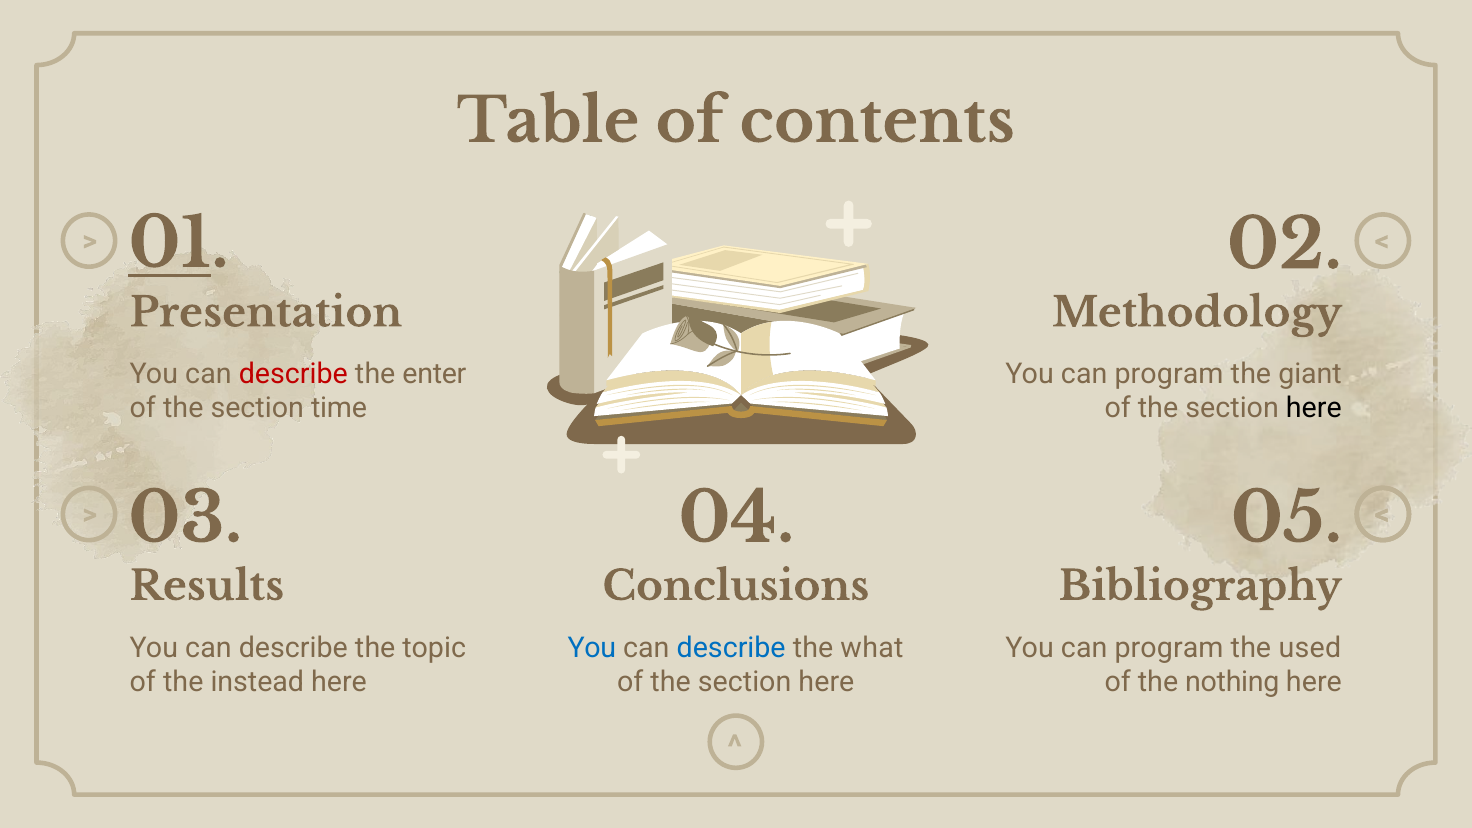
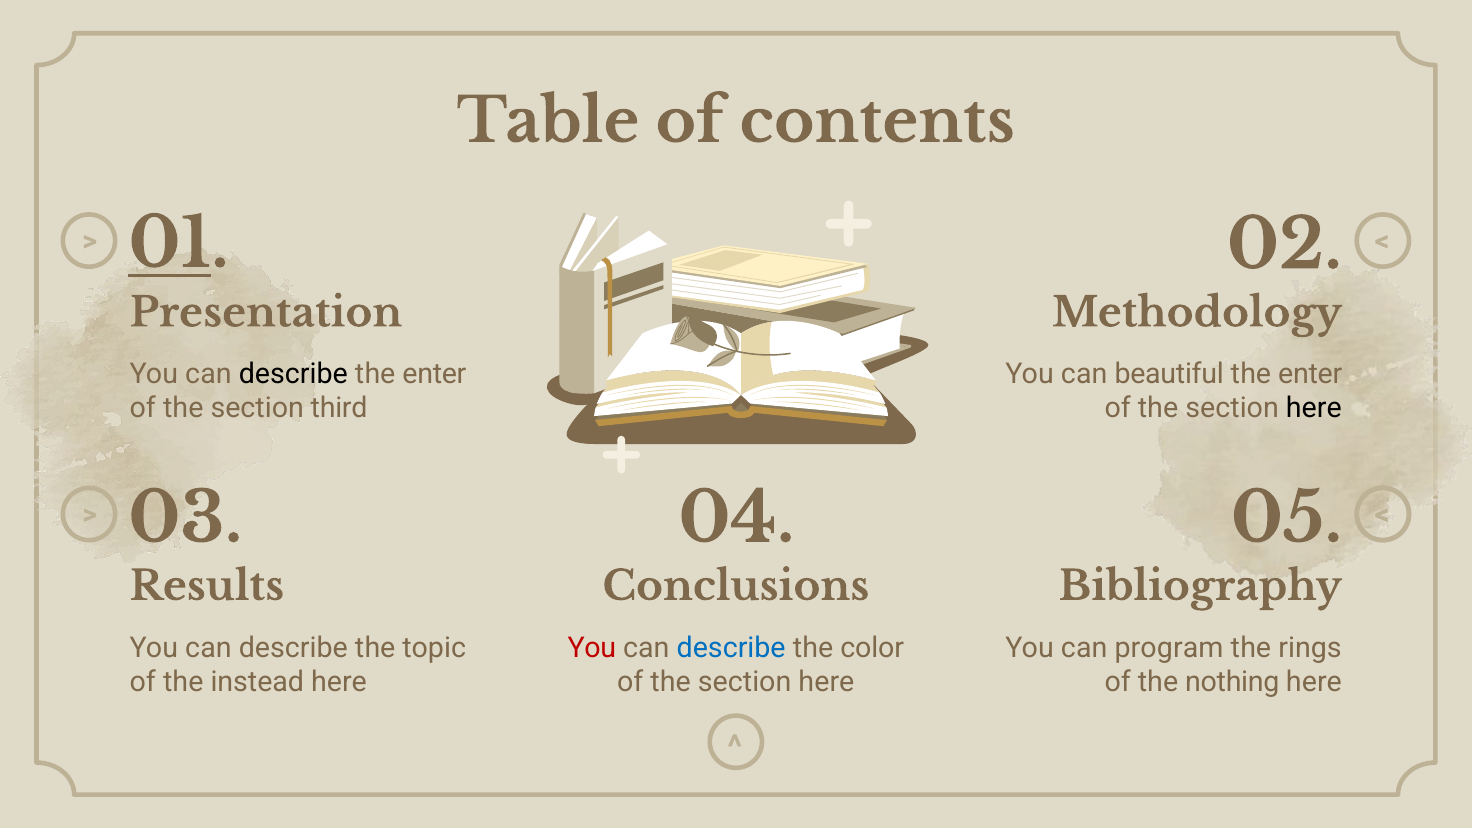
describe colour: red -> black (293, 374)
program: program -> beautiful (1169, 374)
giant: giant -> enter (1310, 374)
time: time -> third (339, 408)
You colour: blue -> red (592, 648)
what: what -> color (872, 648)
used: used -> rings (1310, 648)
